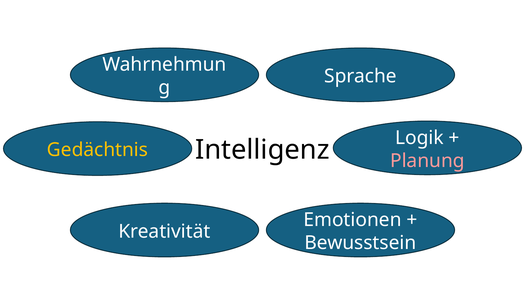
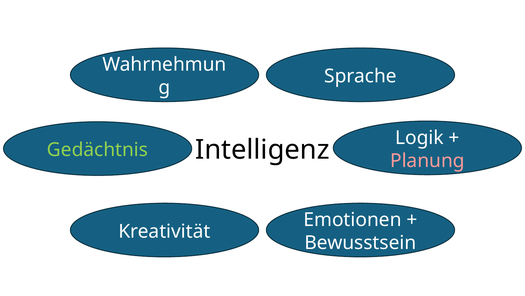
Gedächtnis colour: yellow -> light green (98, 150)
